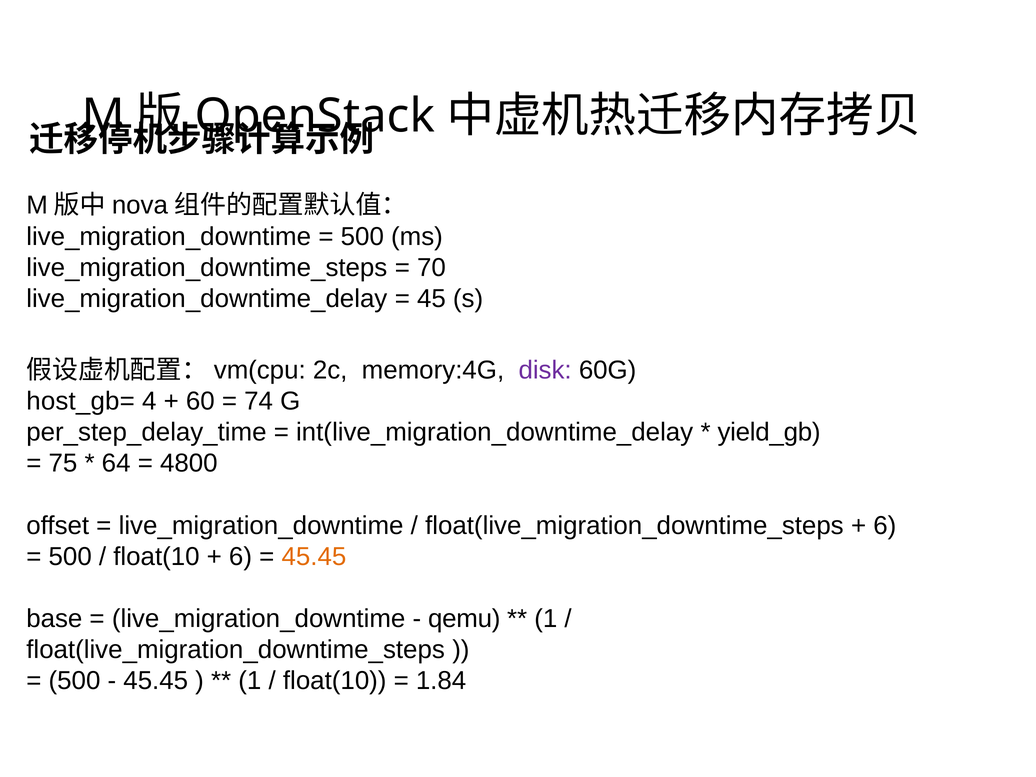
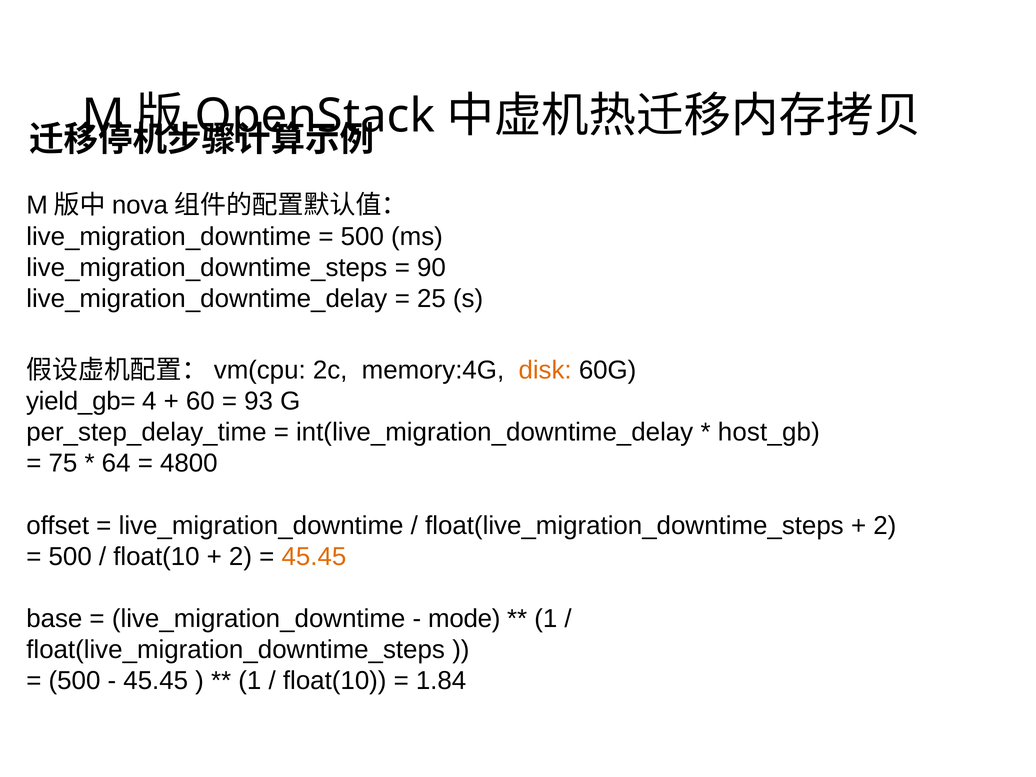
70: 70 -> 90 (431, 268)
45: 45 -> 25 (431, 299)
disk colour: purple -> orange (545, 370)
host_gb=: host_gb= -> yield_gb= (81, 401)
74: 74 -> 93 (259, 401)
yield_gb: yield_gb -> host_gb (769, 432)
6: 6 -> 2 (885, 526)
6: 6 -> 2 (241, 557)
qemu: qemu -> mode (464, 619)
